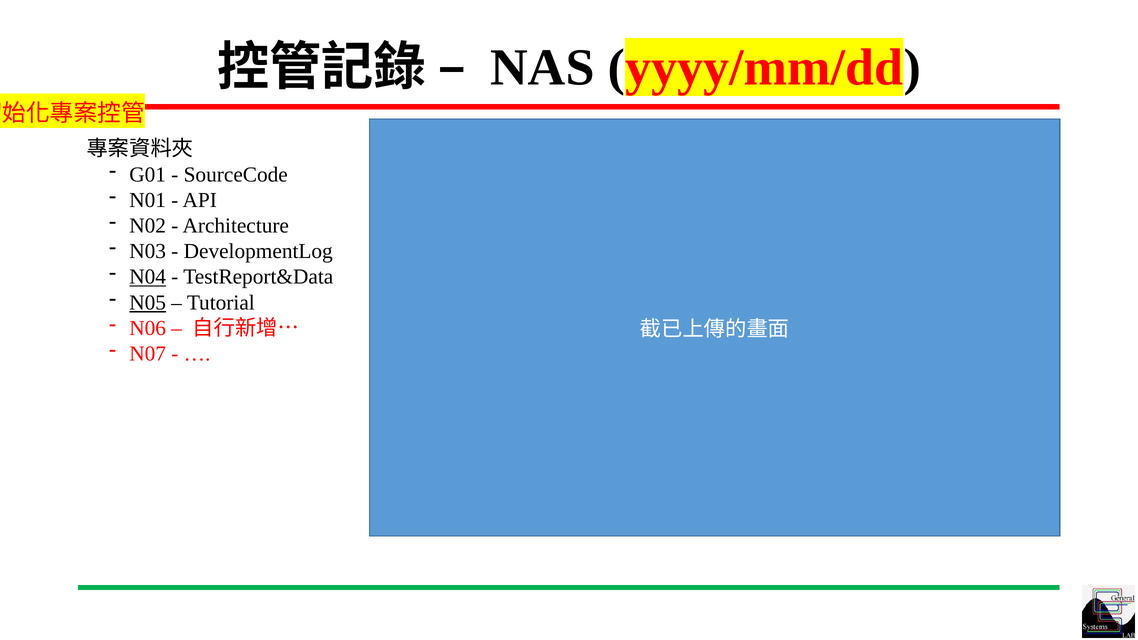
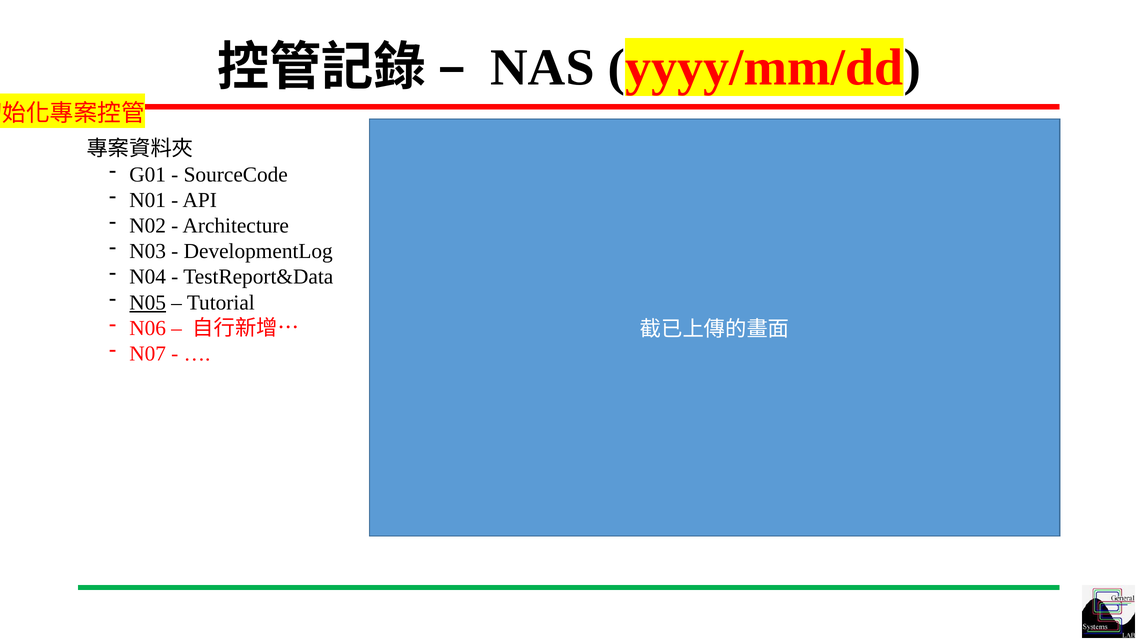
N04 underline: present -> none (148, 277)
